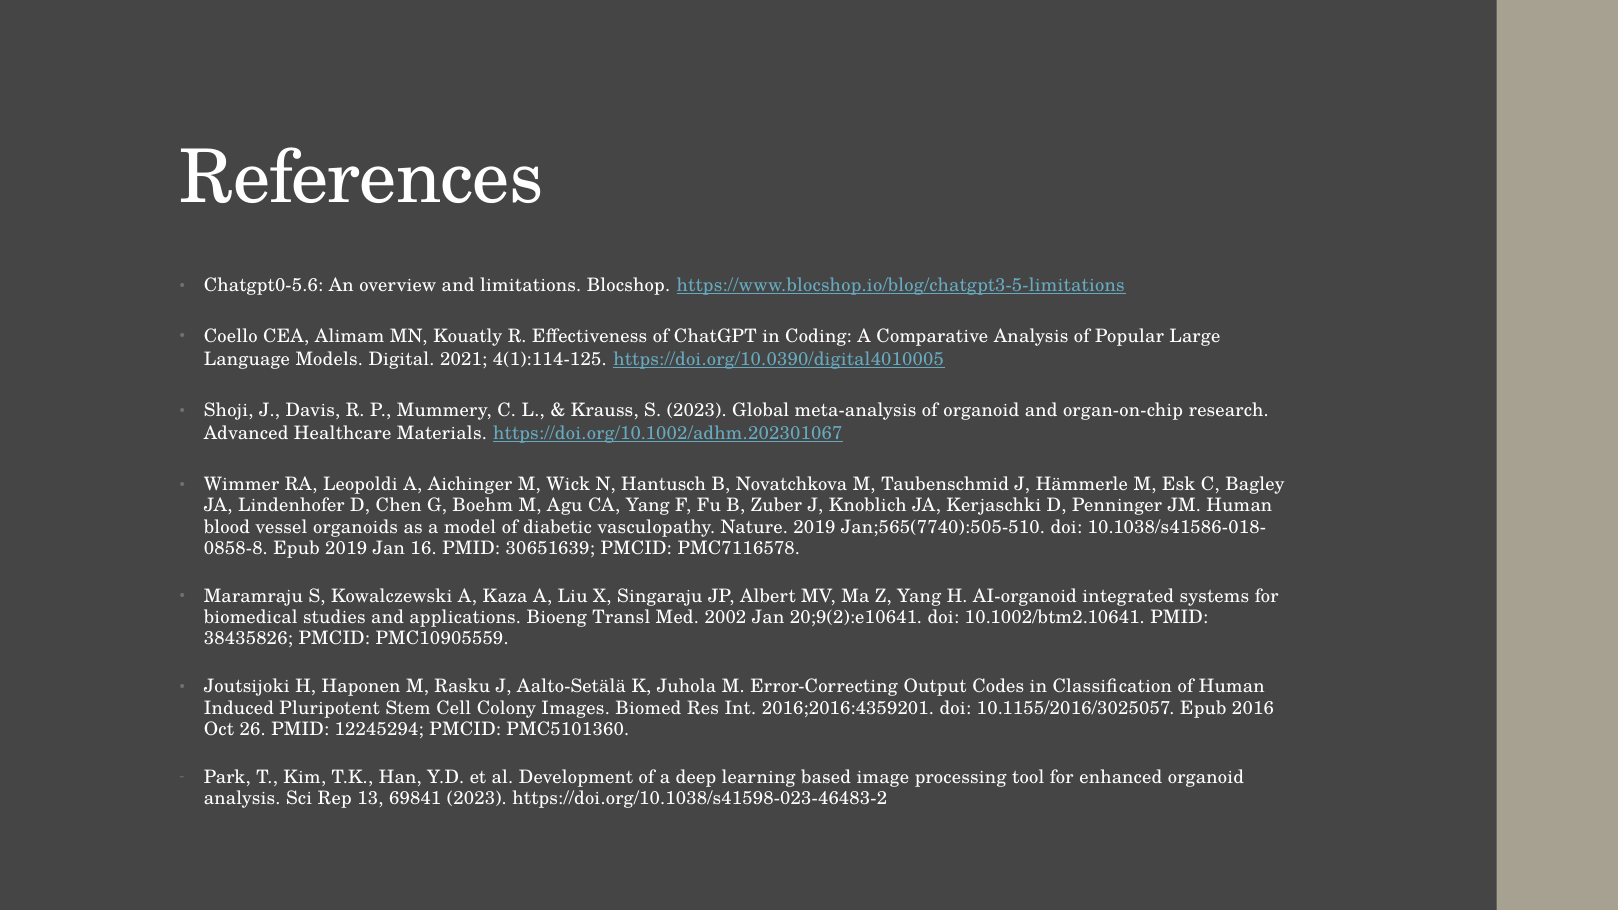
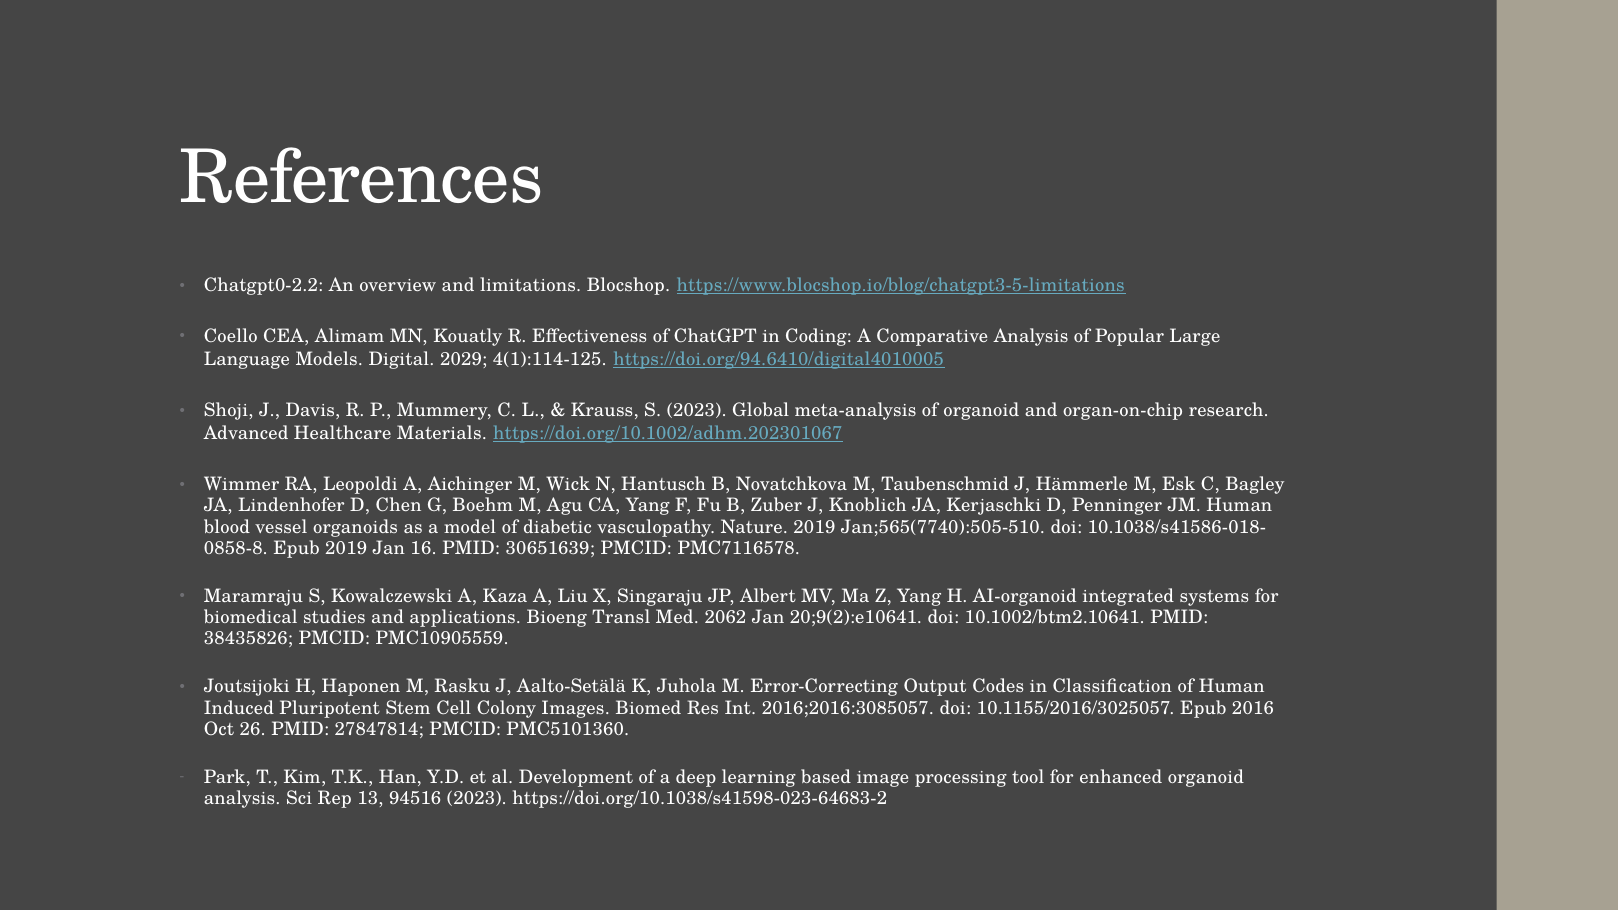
Chatgpt0-5.6: Chatgpt0-5.6 -> Chatgpt0-2.2 (264, 285)
2021: 2021 -> 2029 (464, 359)
https://doi.org/10.0390/digital4010005: https://doi.org/10.0390/digital4010005 -> https://doi.org/94.6410/digital4010005 (779, 359)
2002: 2002 -> 2062 (725, 618)
2016;2016:4359201: 2016;2016:4359201 -> 2016;2016:3085057 (848, 708)
12245294: 12245294 -> 27847814 (379, 729)
69841: 69841 -> 94516 (415, 799)
https://doi.org/10.1038/s41598-023-46483-2: https://doi.org/10.1038/s41598-023-46483-2 -> https://doi.org/10.1038/s41598-023-64683-2 (700, 799)
